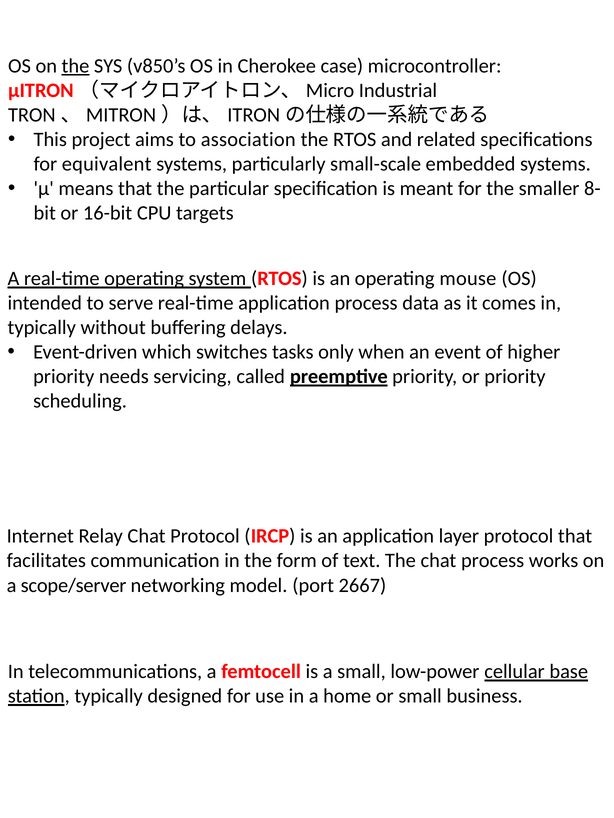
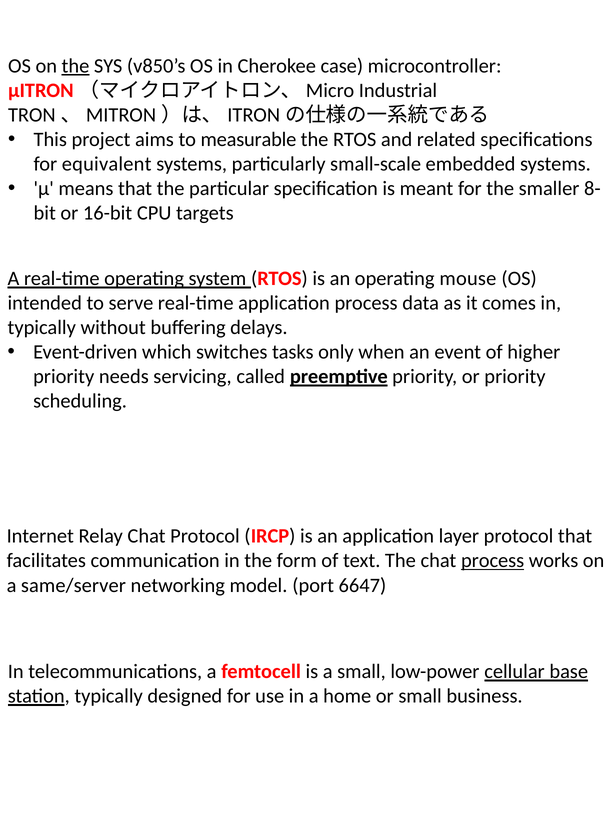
association: association -> measurable (248, 140)
process underline: none -> present (493, 561)
scope/server: scope/server -> same/server (73, 586)
2667: 2667 -> 6647 (362, 586)
